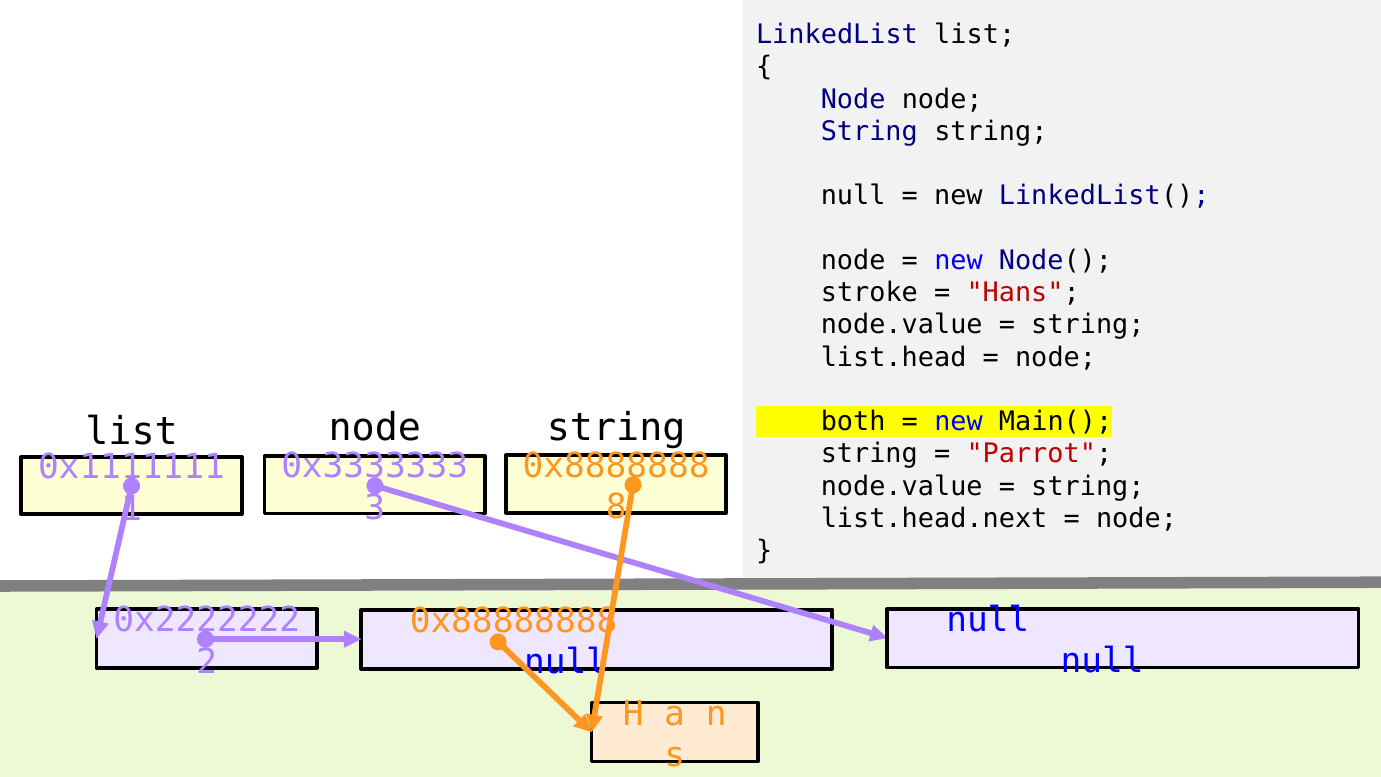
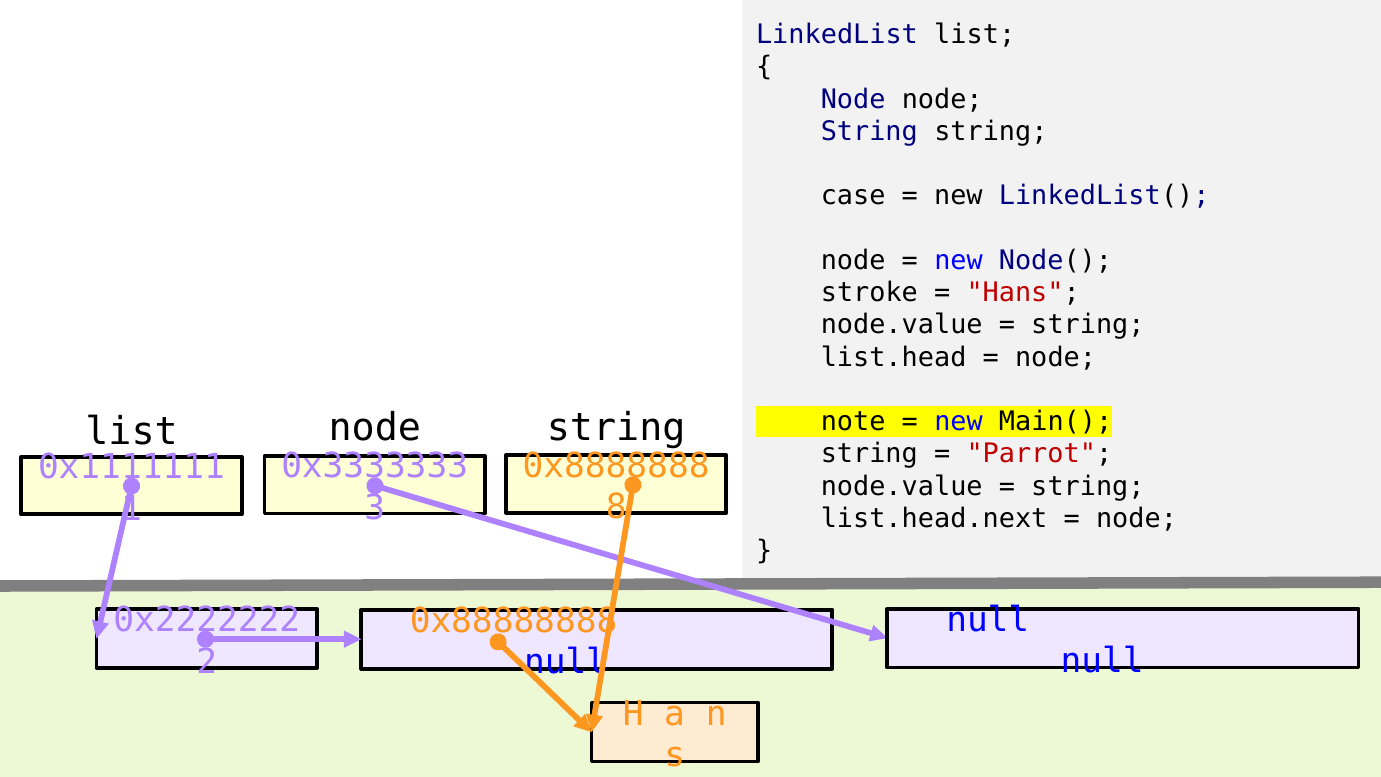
null: null -> case (853, 196)
both: both -> note (853, 422)
